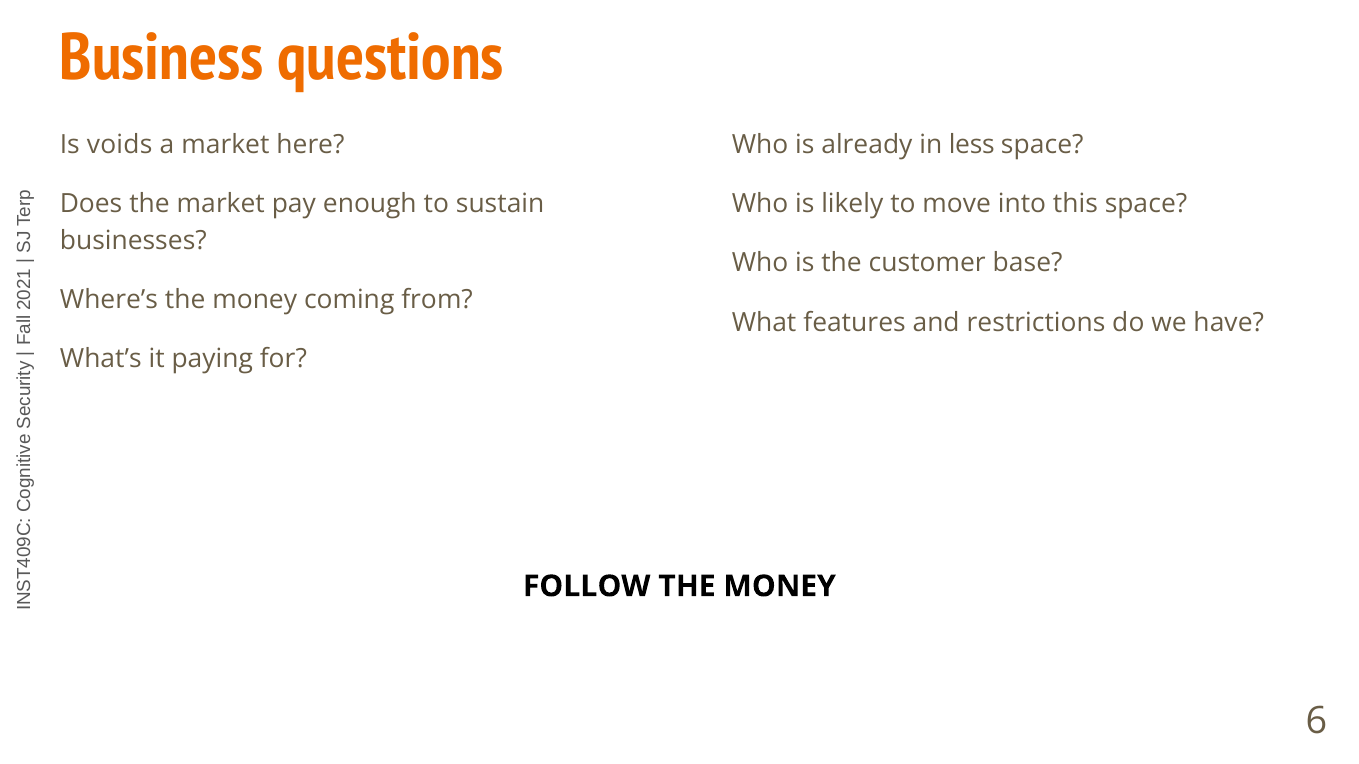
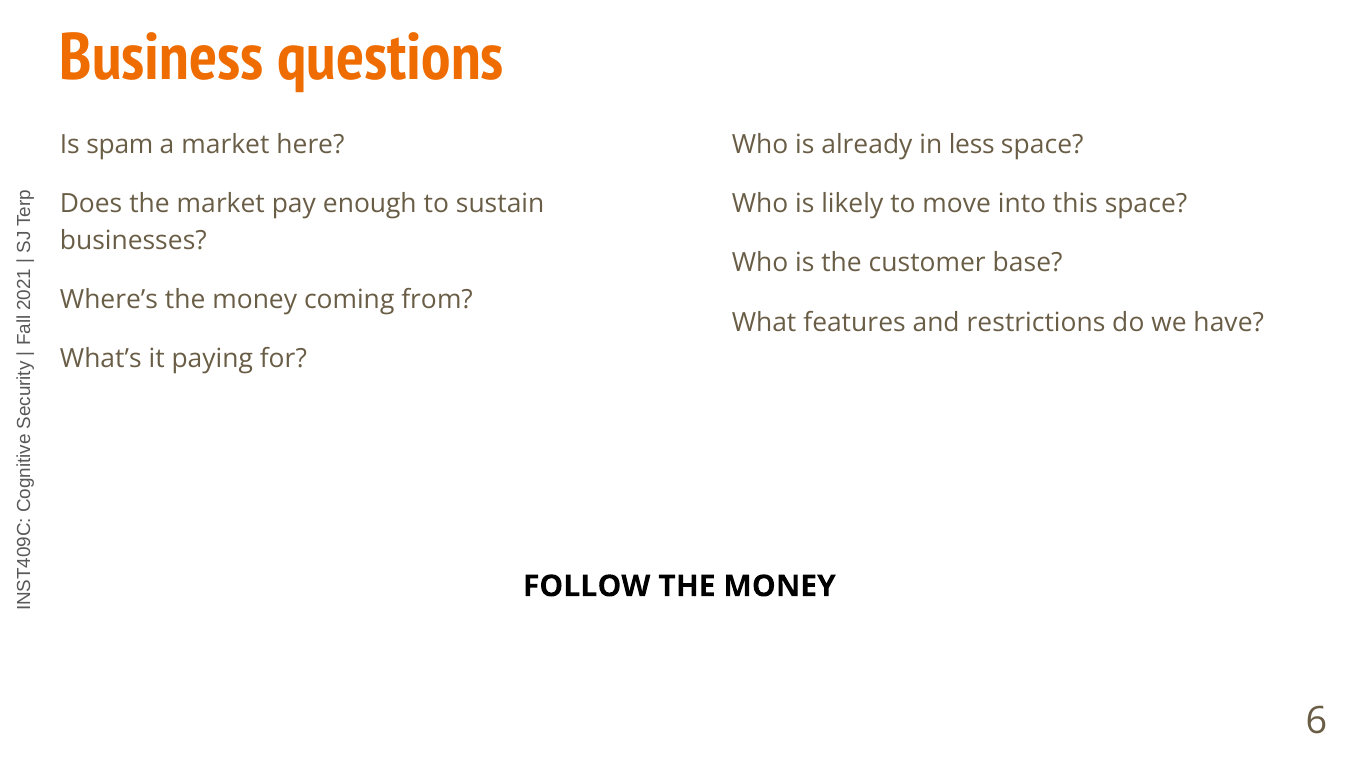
voids: voids -> spam (120, 145)
